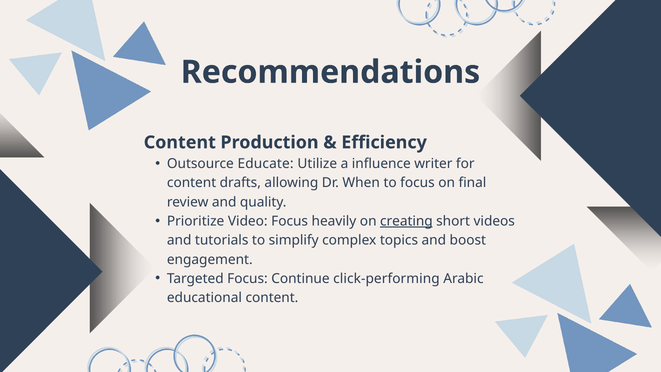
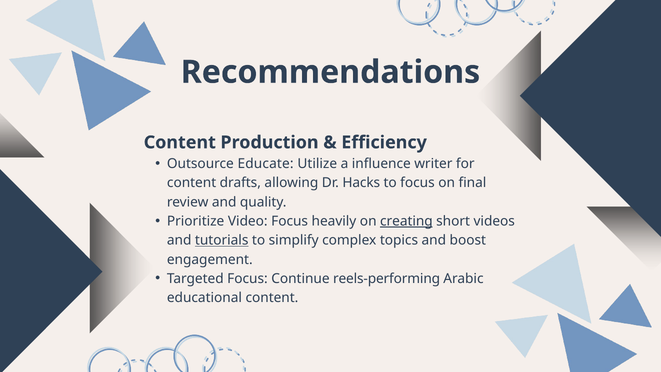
When: When -> Hacks (361, 183)
tutorials underline: none -> present (222, 240)
click-performing: click-performing -> reels-performing (387, 279)
